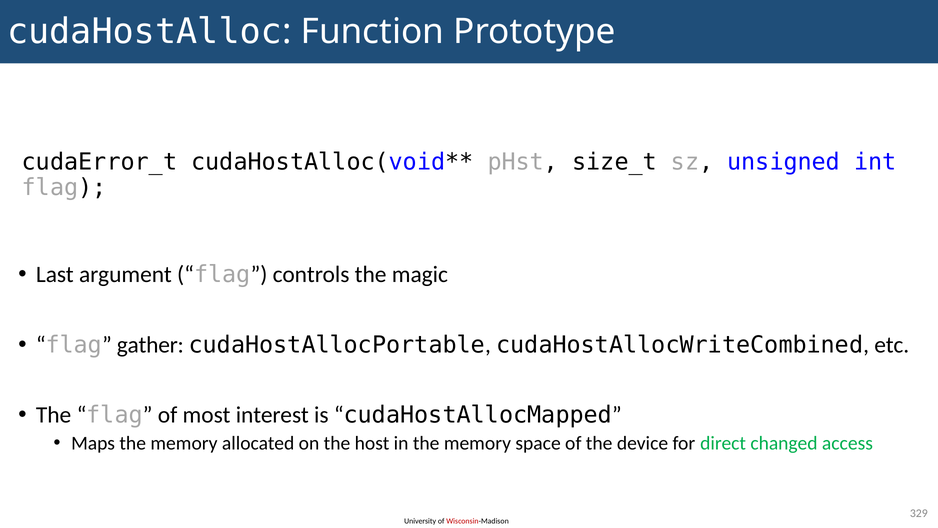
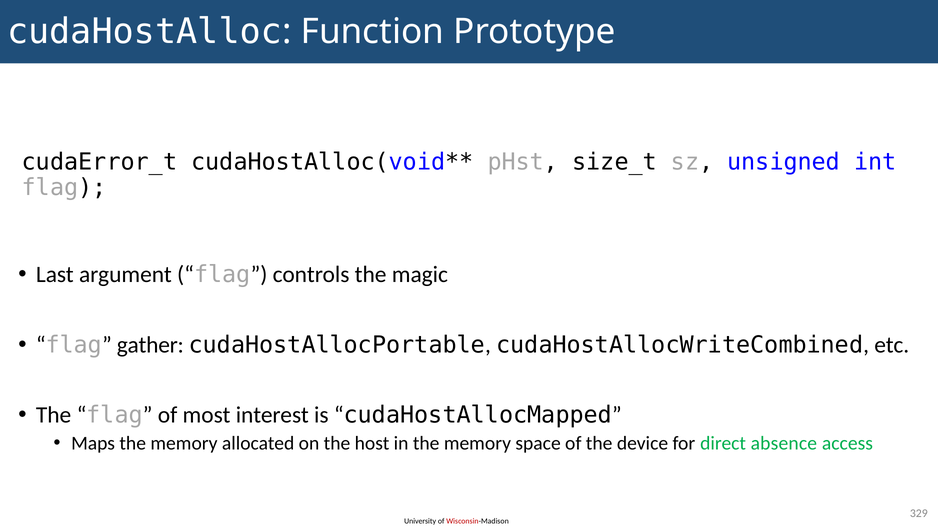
changed: changed -> absence (784, 443)
